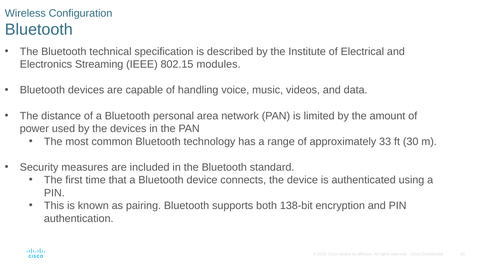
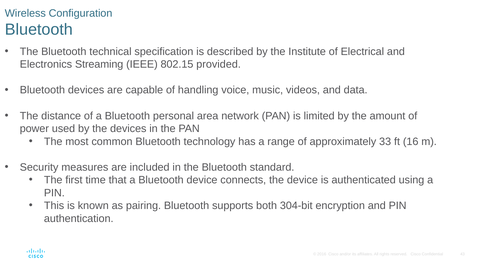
modules: modules -> provided (219, 65)
30: 30 -> 16 (411, 142)
138-bit: 138-bit -> 304-bit (296, 206)
